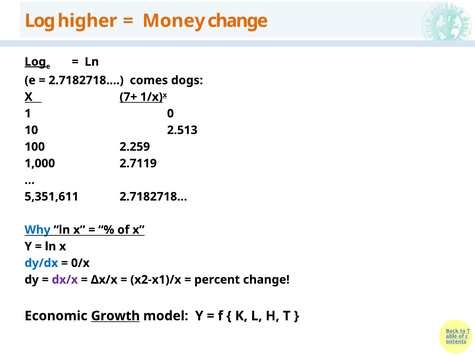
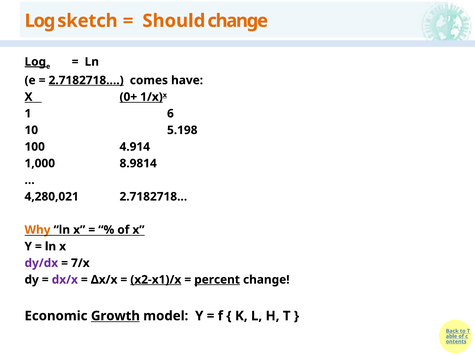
higher: higher -> sketch (87, 21)
Money: Money -> Should (174, 21)
2.7182718… underline: none -> present (86, 80)
dogs: dogs -> have (187, 80)
7+: 7+ -> 0+ (128, 97)
0: 0 -> 6 (170, 114)
2.513: 2.513 -> 5.198 (182, 130)
2.259: 2.259 -> 4.914 (135, 147)
2.7119: 2.7119 -> 8.9814 (138, 163)
5,351,611: 5,351,611 -> 4,280,021 (52, 197)
Why colour: blue -> orange (38, 230)
dy/dx colour: blue -> purple (41, 263)
0/x: 0/x -> 7/x (80, 263)
x2-x1)/x underline: none -> present (156, 280)
percent underline: none -> present (217, 280)
